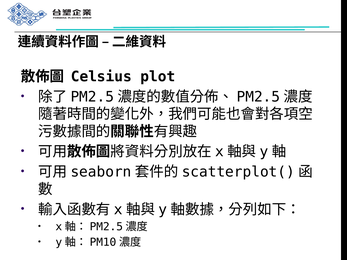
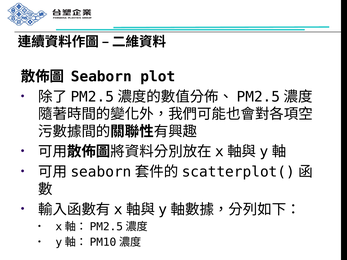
Celsius: Celsius -> Seaborn (101, 77)
